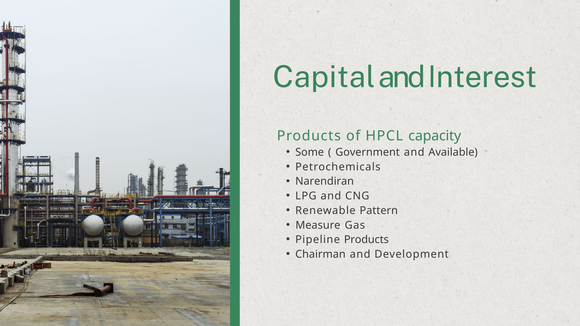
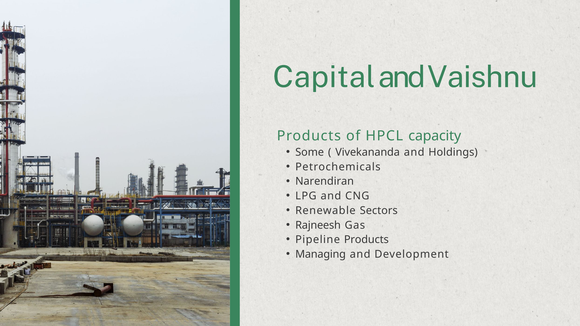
Interest: Interest -> Vaishnu (482, 77)
Government: Government -> Vivekananda (368, 152)
Available: Available -> Holdings (453, 152)
Pattern: Pattern -> Sectors (379, 211)
Measure: Measure -> Rajneesh (318, 225)
Chairman: Chairman -> Managing (321, 254)
